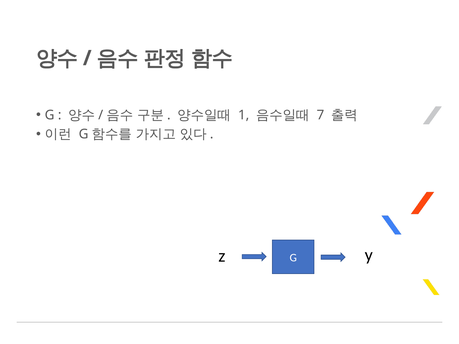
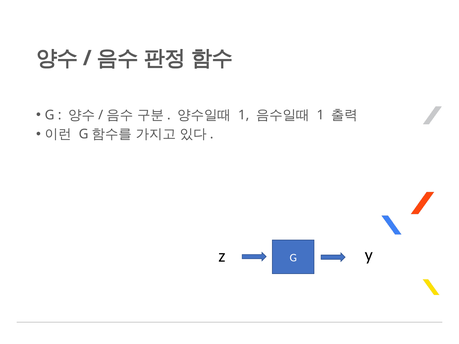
7: 7 -> 1 (320, 115)
